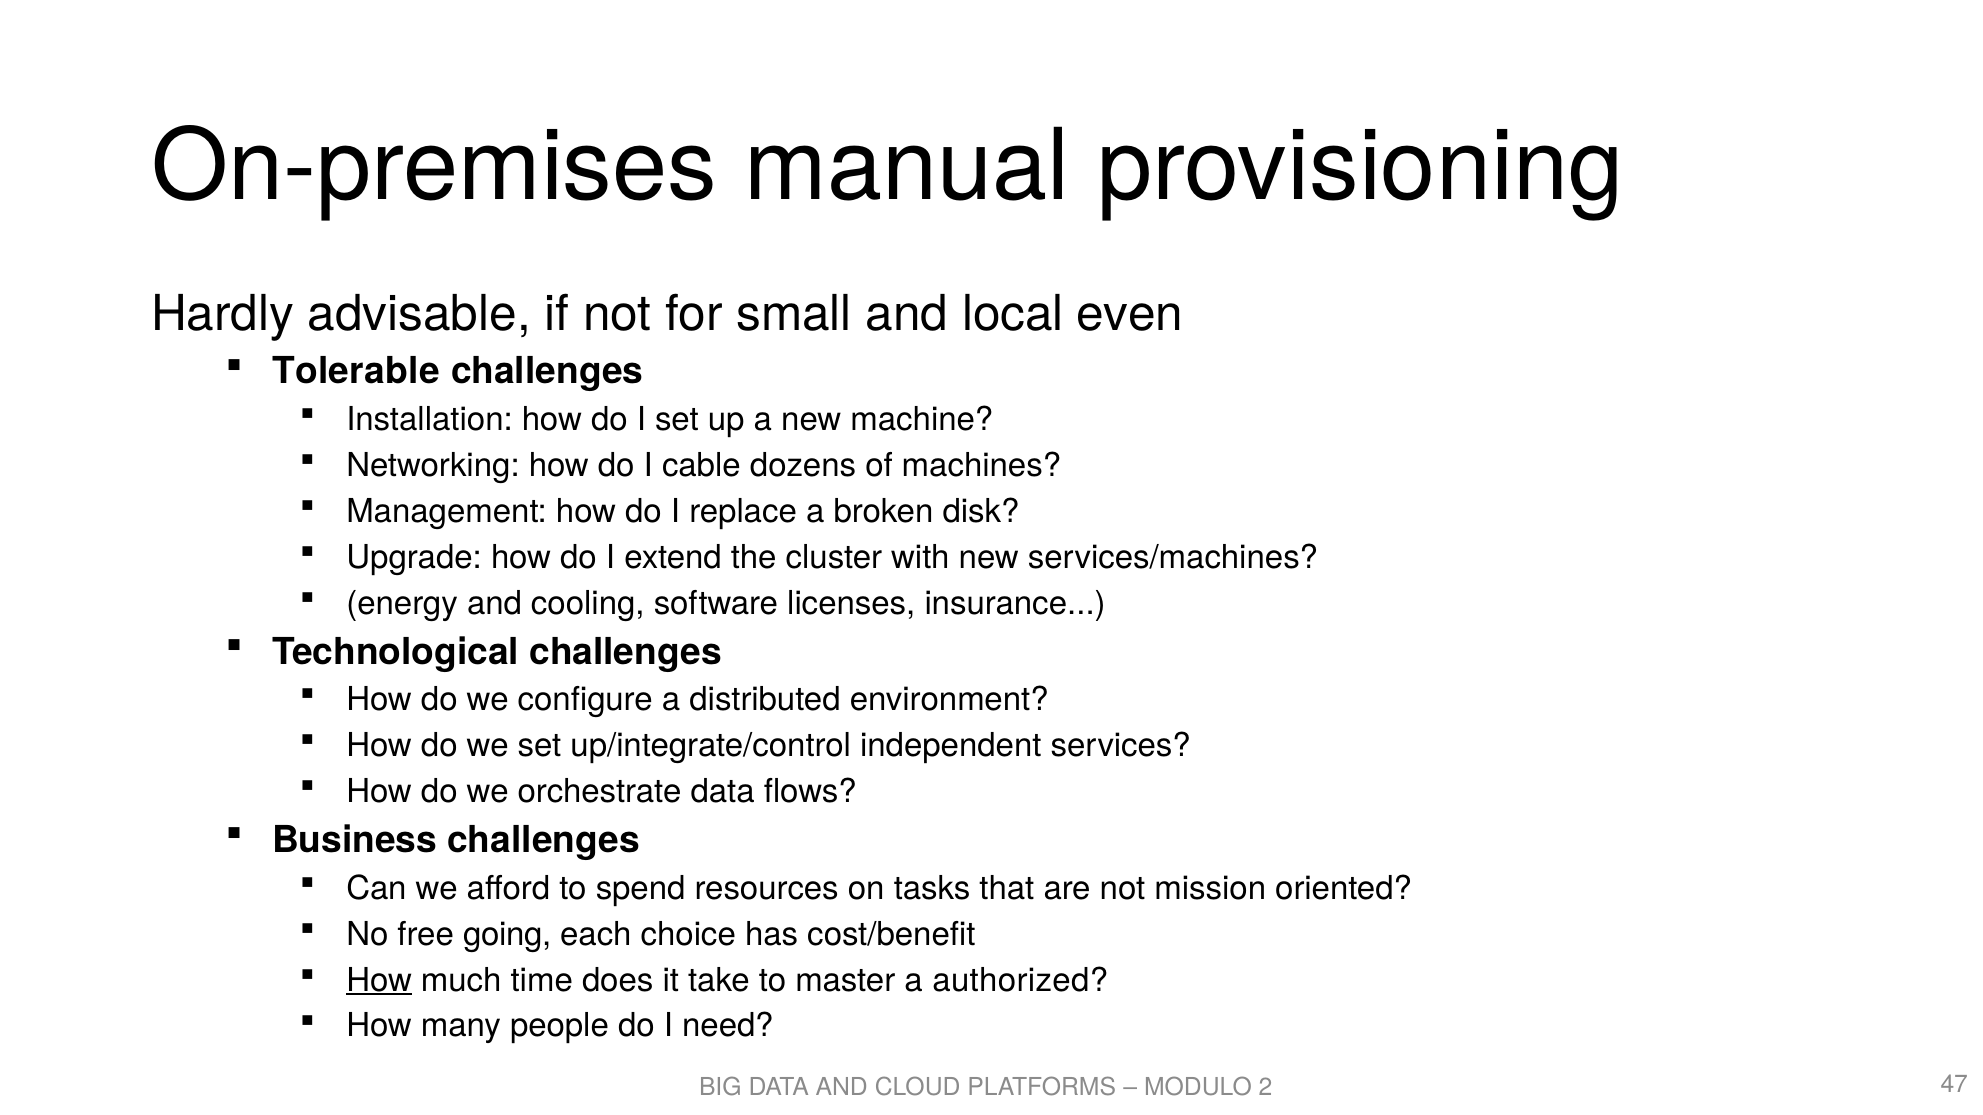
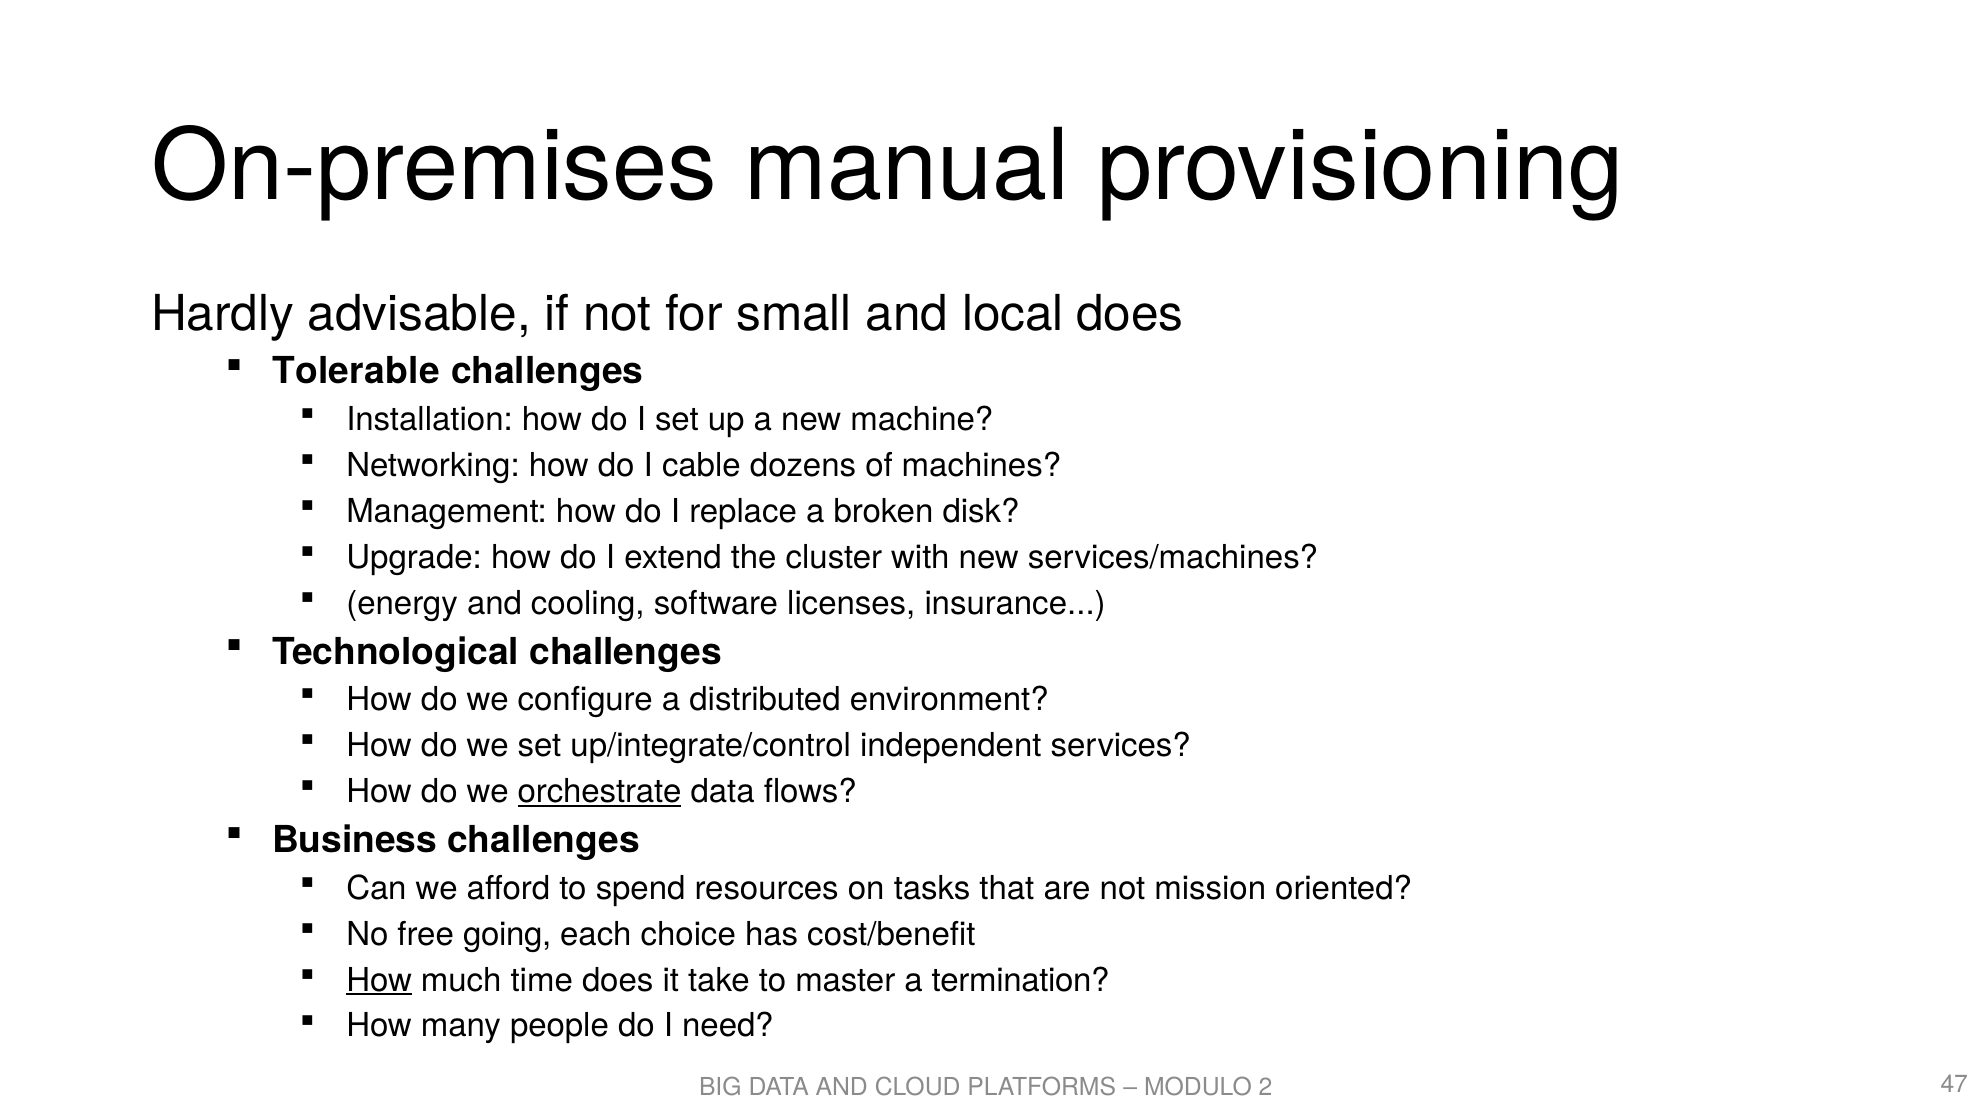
local even: even -> does (1130, 315)
orchestrate underline: none -> present (600, 792)
authorized: authorized -> termination (1021, 981)
